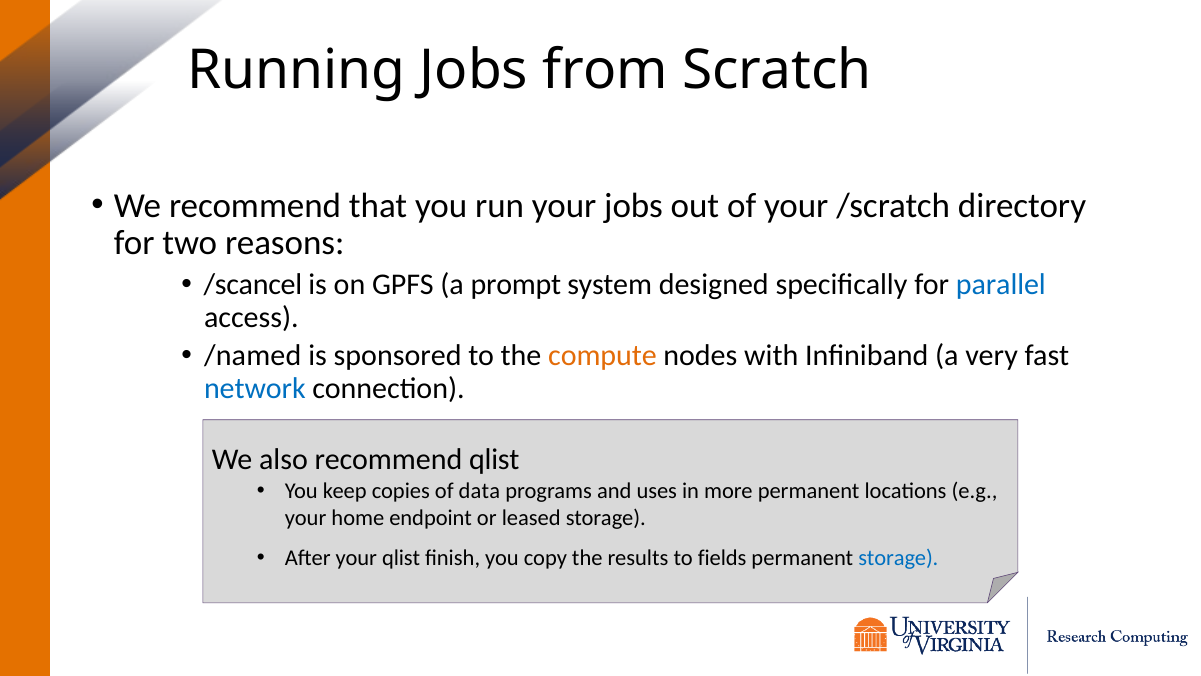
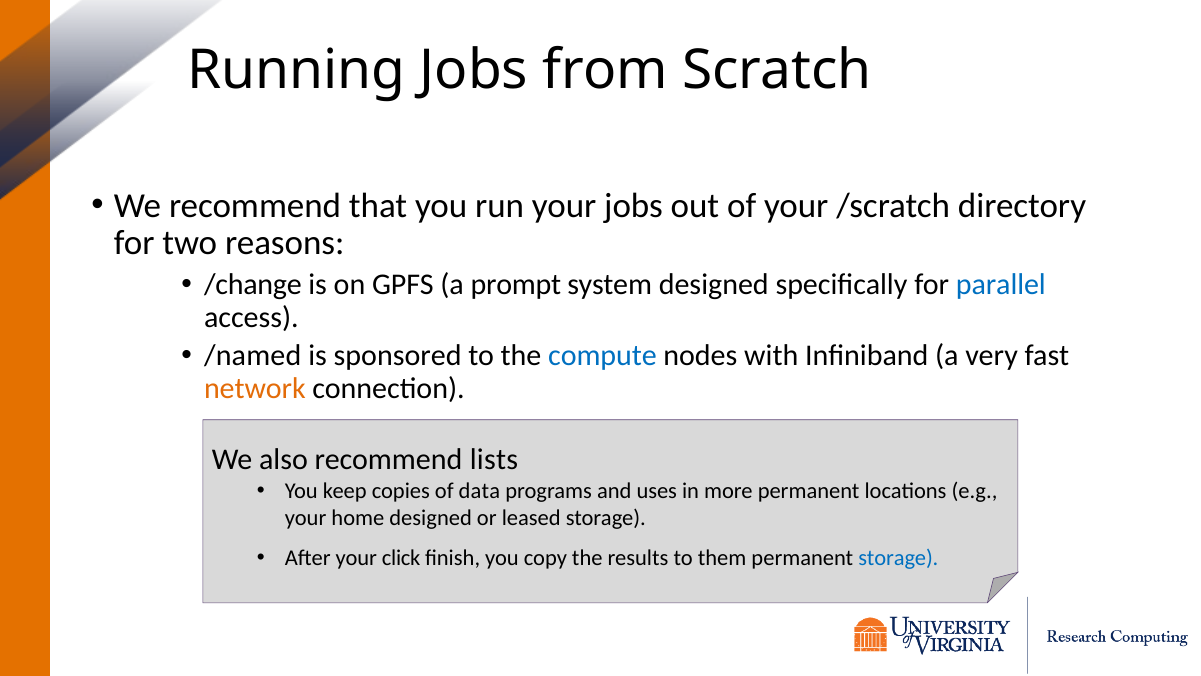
/scancel: /scancel -> /change (253, 285)
compute colour: orange -> blue (602, 356)
network colour: blue -> orange (255, 388)
recommend qlist: qlist -> lists (494, 460)
home endpoint: endpoint -> designed (431, 518)
your qlist: qlist -> click (401, 558)
fields: fields -> them (722, 558)
